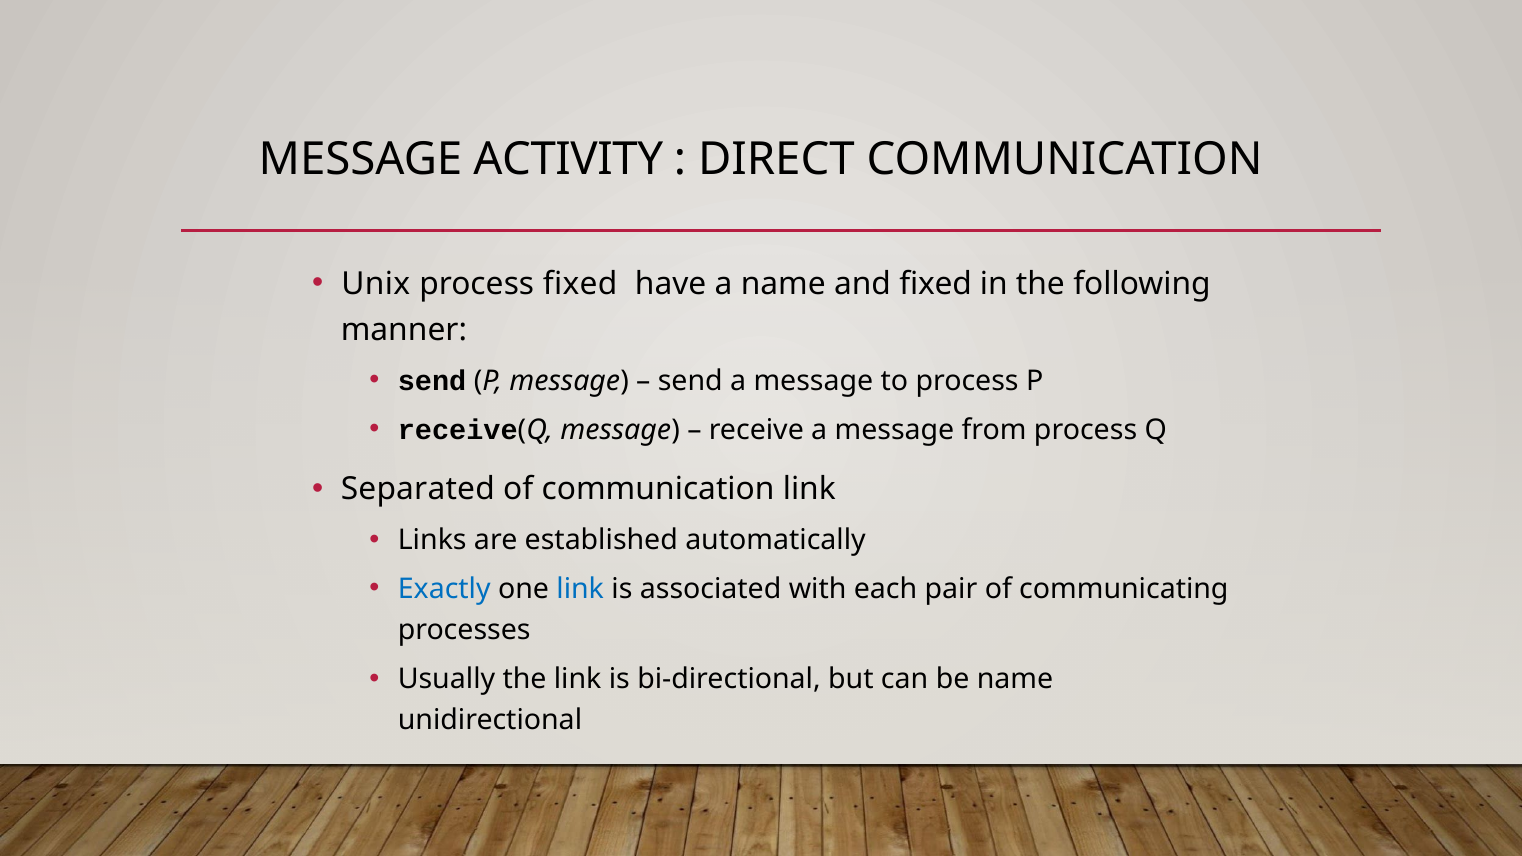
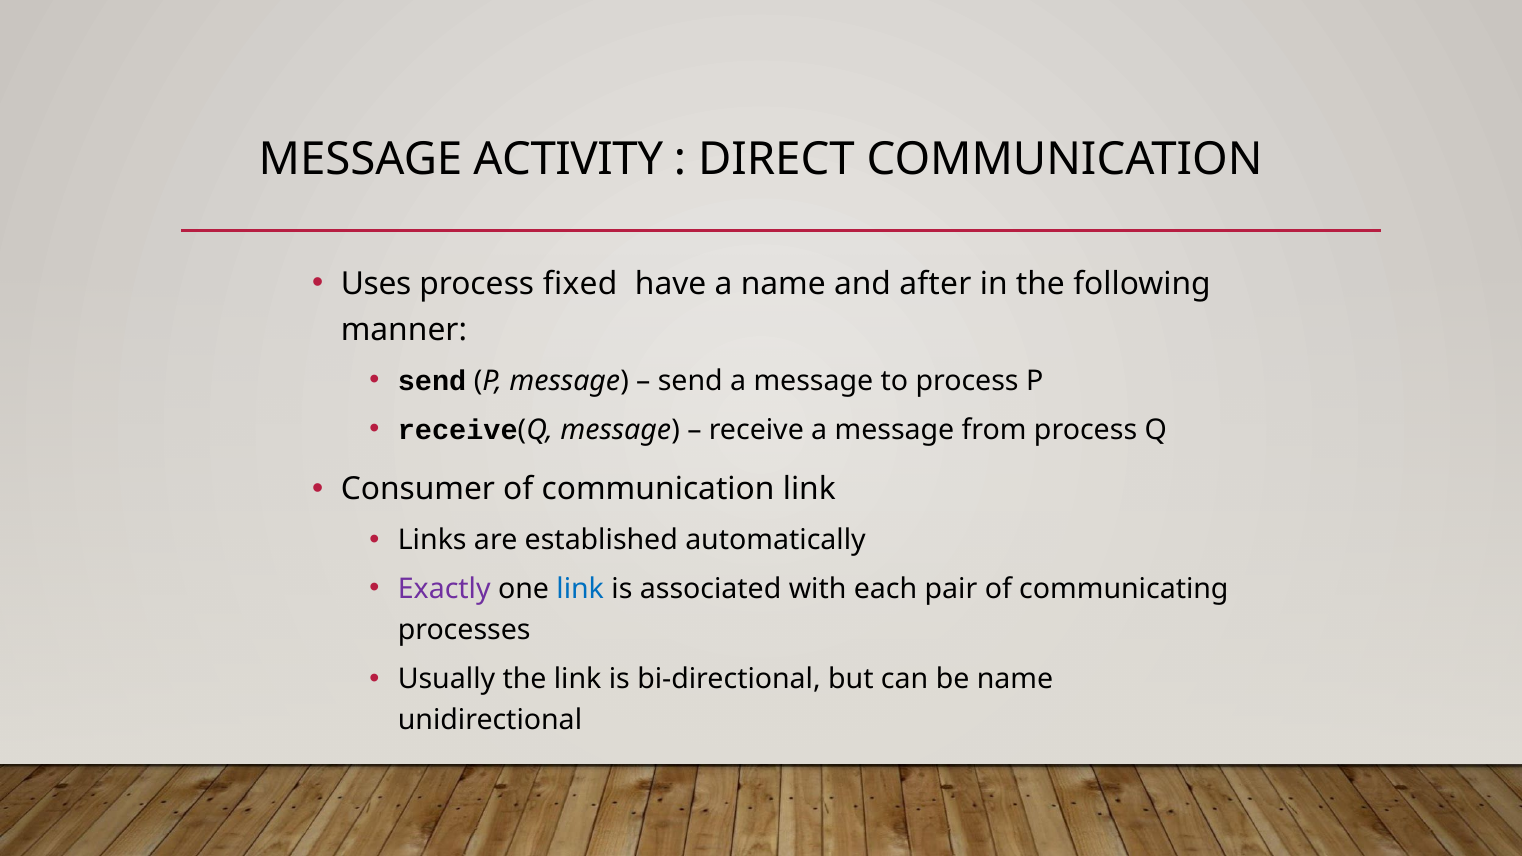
Unix: Unix -> Uses (376, 284)
and fixed: fixed -> after (935, 284)
Separated: Separated -> Consumer (418, 490)
Exactly colour: blue -> purple (444, 589)
